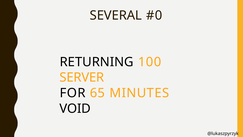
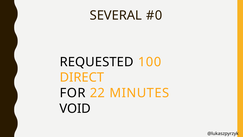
RETURNING: RETURNING -> REQUESTED (97, 62)
SERVER: SERVER -> DIRECT (82, 77)
65: 65 -> 22 (97, 93)
